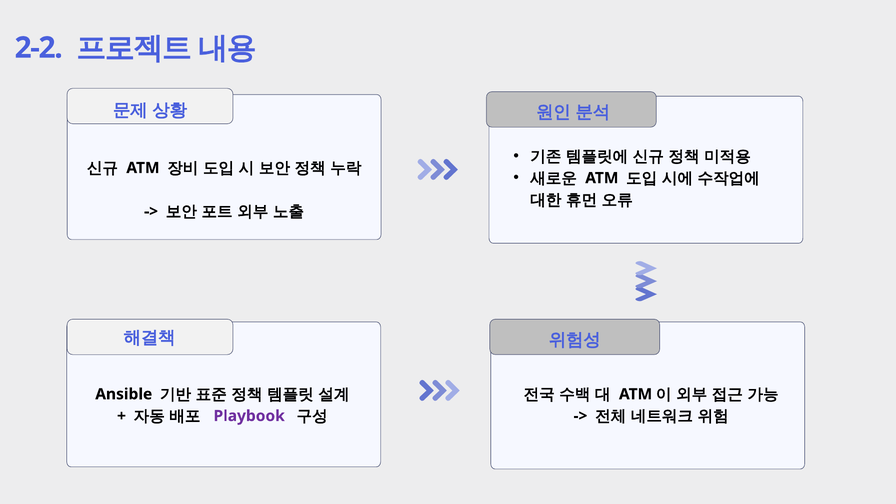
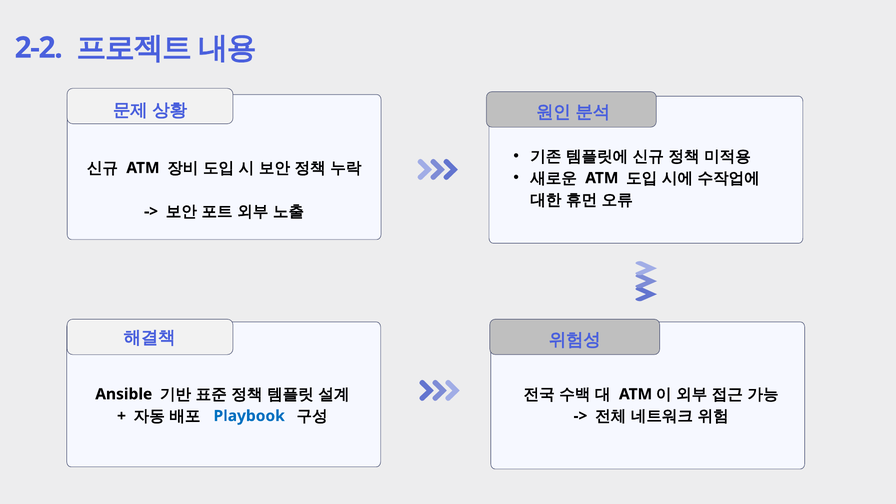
Playbook colour: purple -> blue (249, 416)
